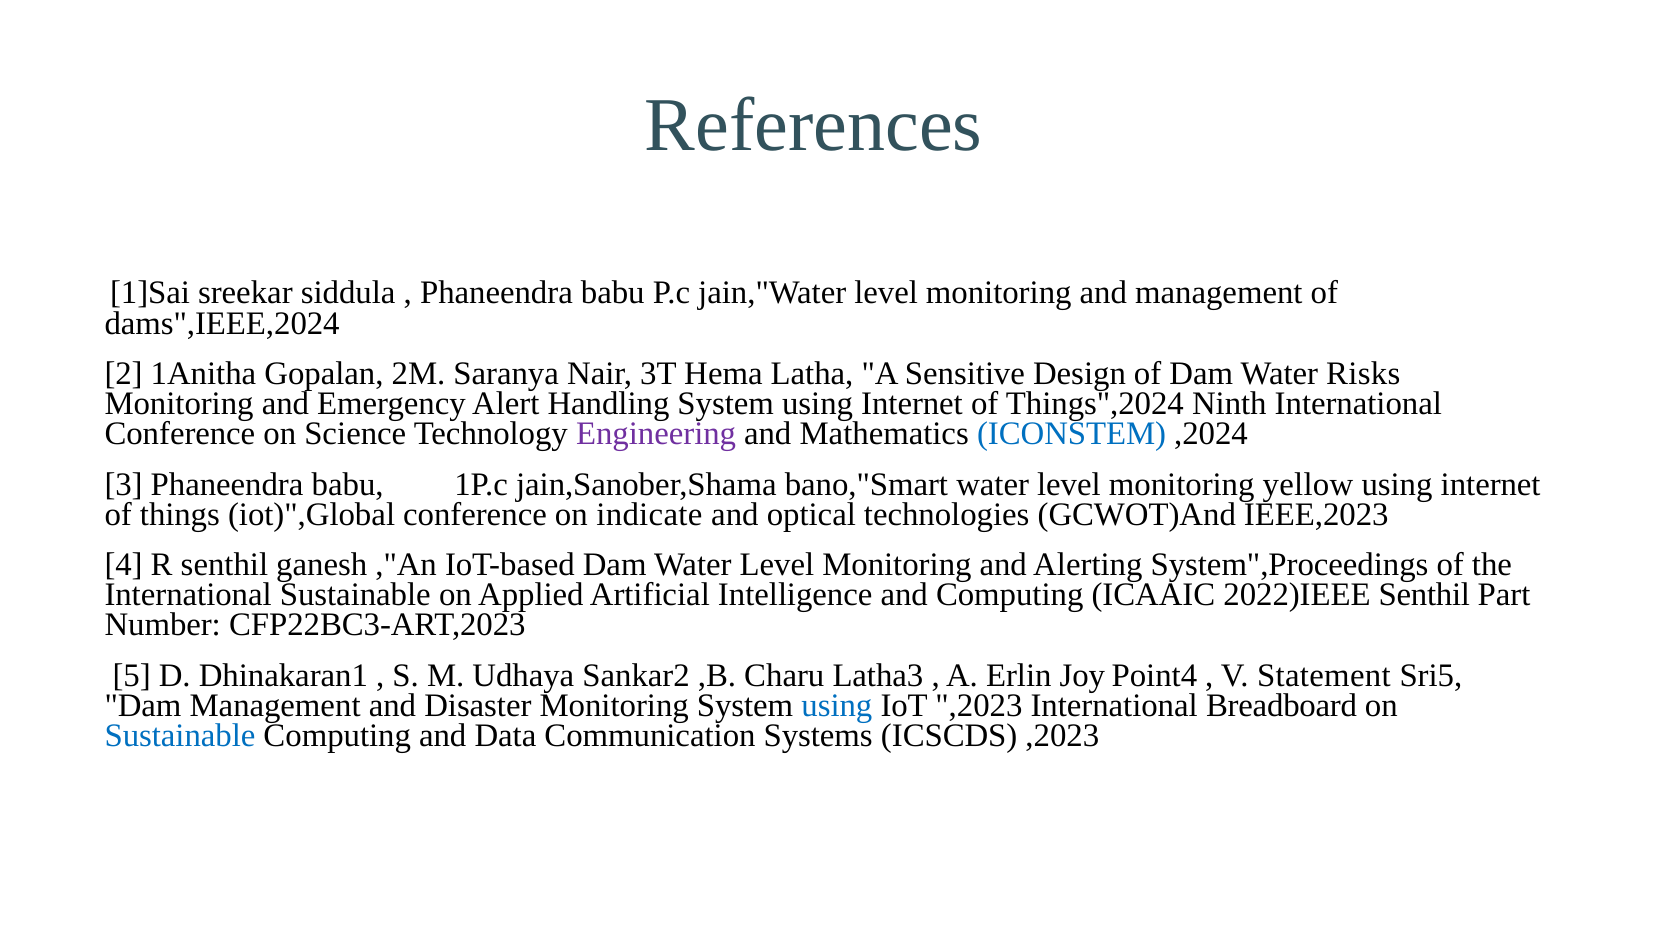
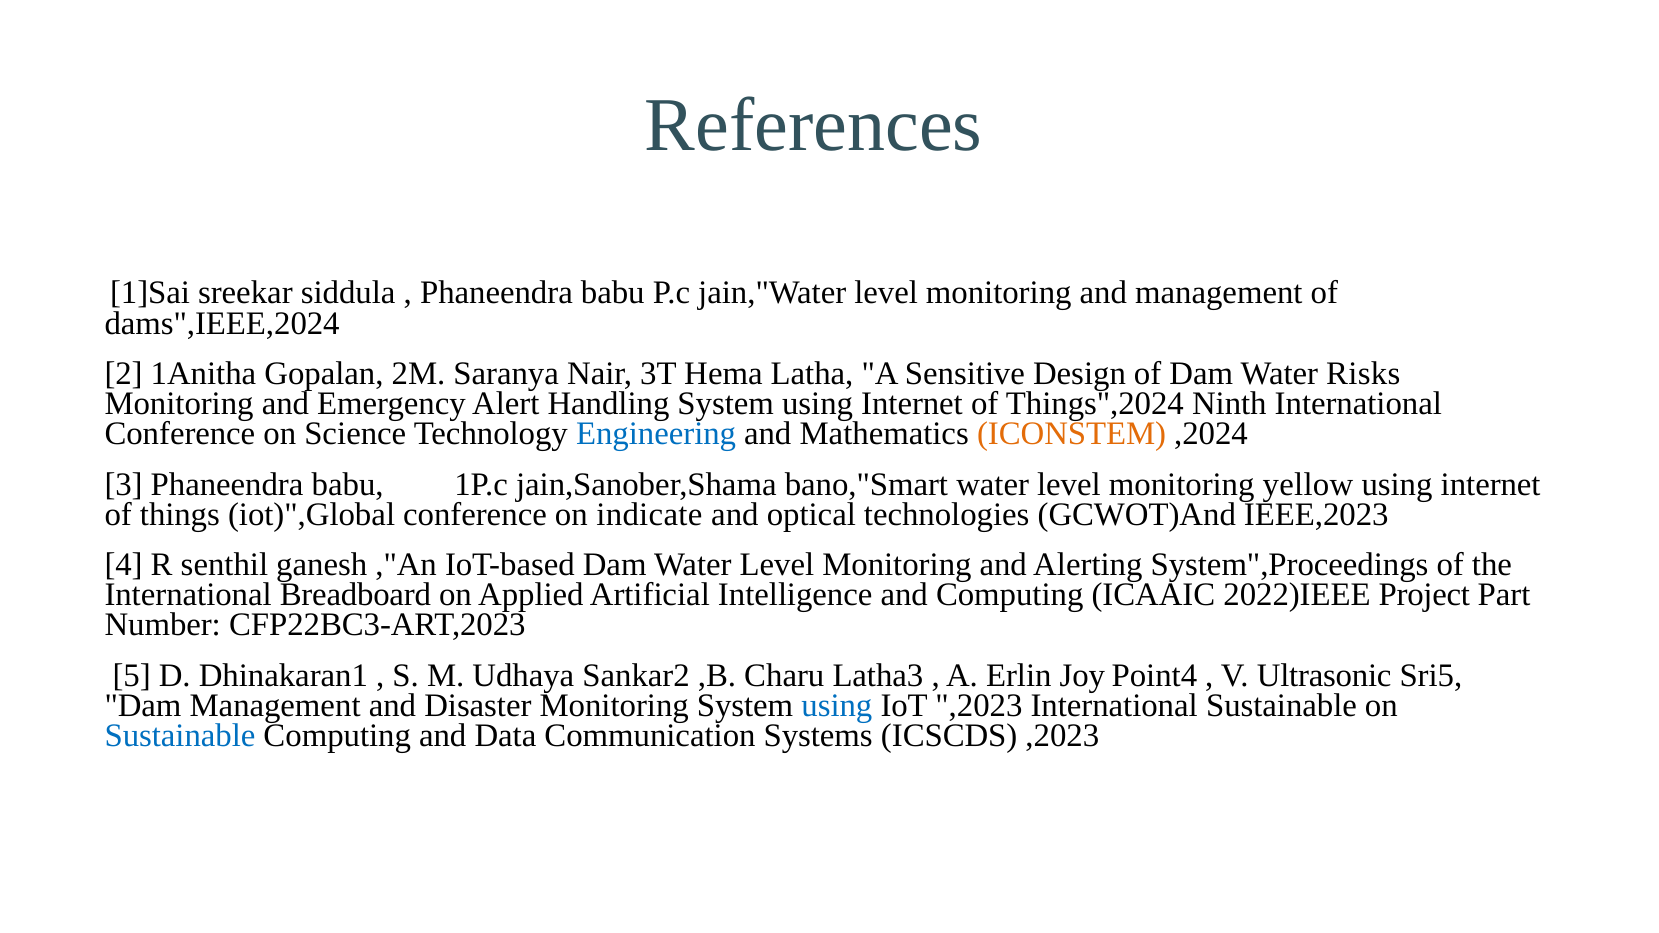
Engineering colour: purple -> blue (656, 434)
ICONSTEM colour: blue -> orange (1072, 434)
International Sustainable: Sustainable -> Breadboard (355, 595)
2022)IEEE Senthil: Senthil -> Project (1424, 595)
Statement: Statement -> Ultrasonic (1324, 675)
International Breadboard: Breadboard -> Sustainable (1281, 706)
